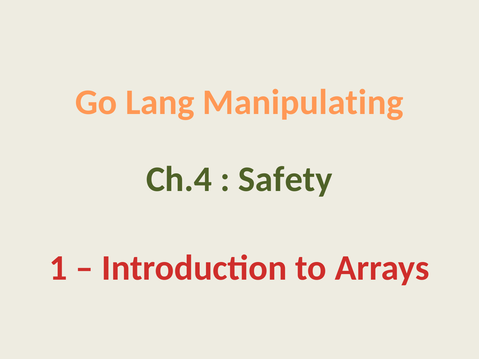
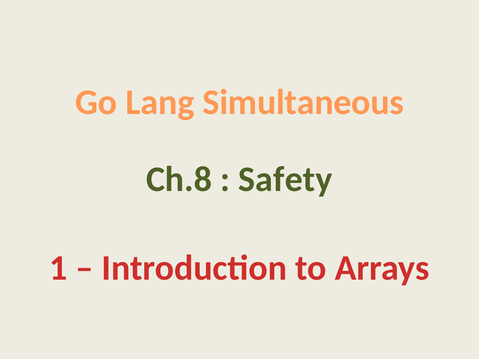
Manipulating: Manipulating -> Simultaneous (303, 102)
Ch.4: Ch.4 -> Ch.8 (179, 179)
